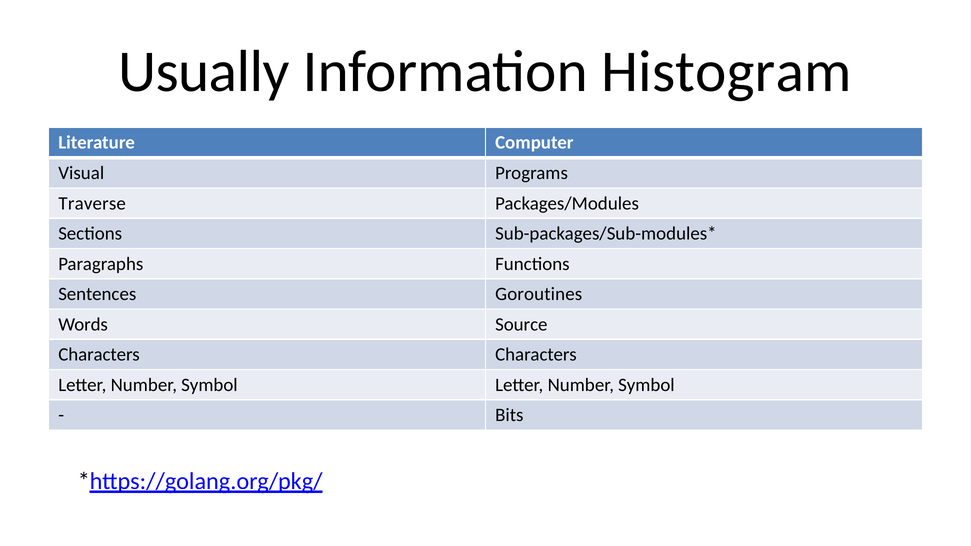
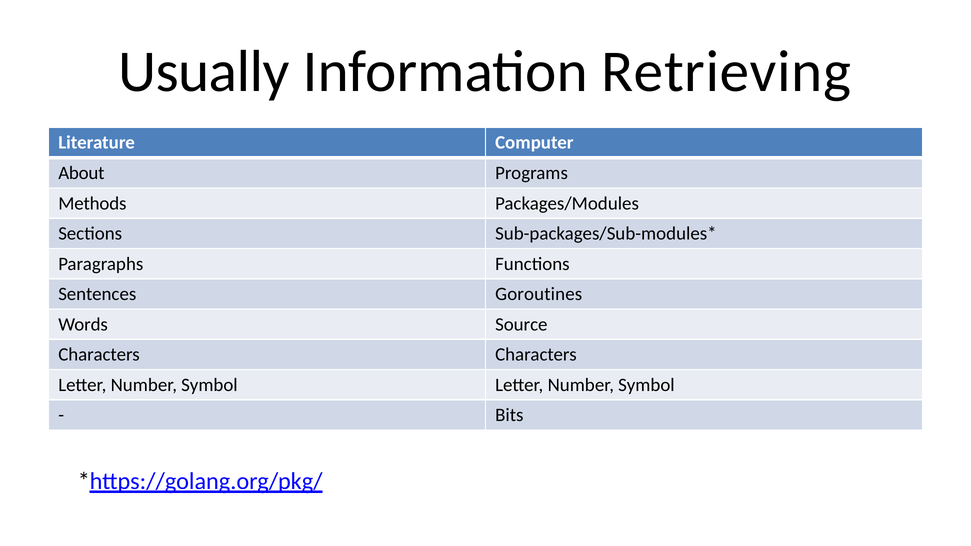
Histogram: Histogram -> Retrieving (726, 72)
Visual: Visual -> About (81, 173)
Traverse: Traverse -> Methods (92, 203)
